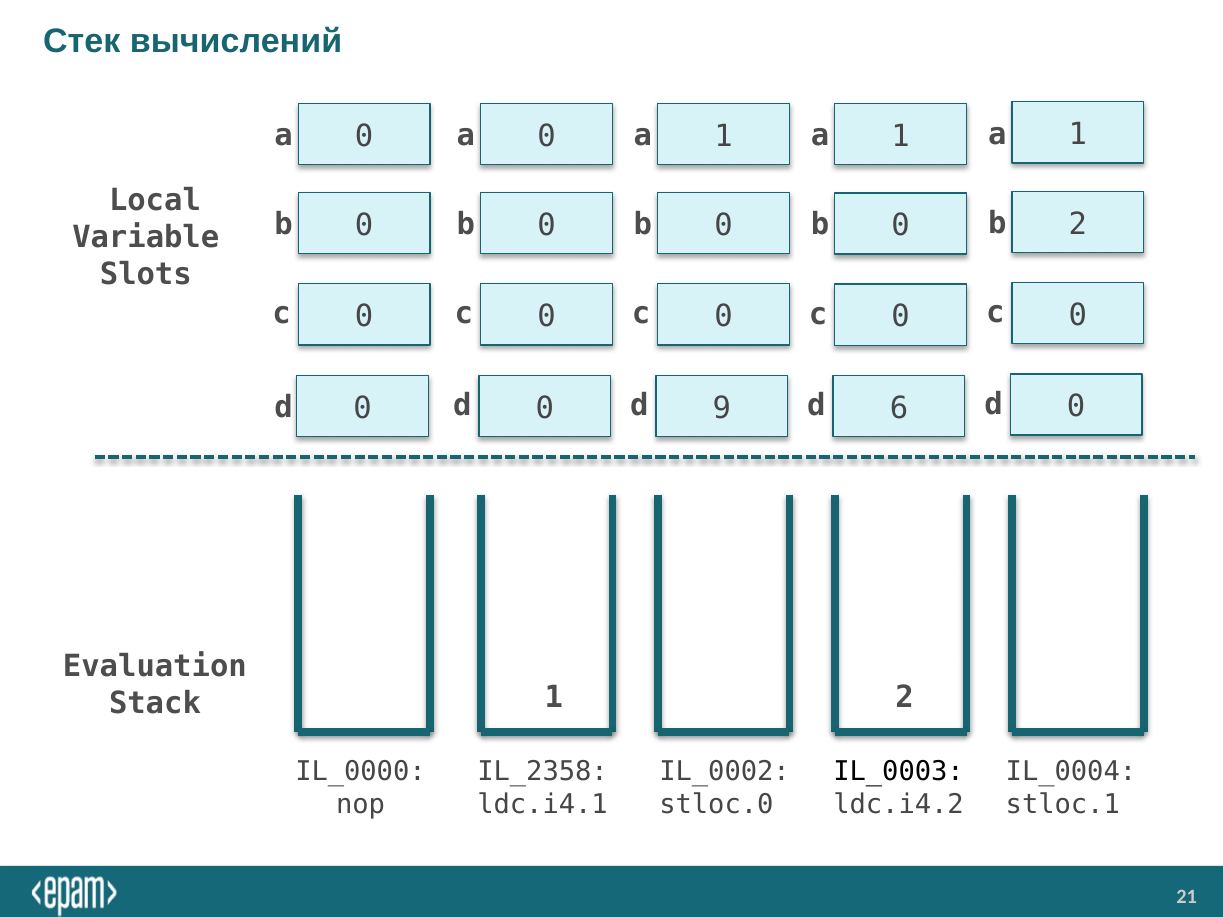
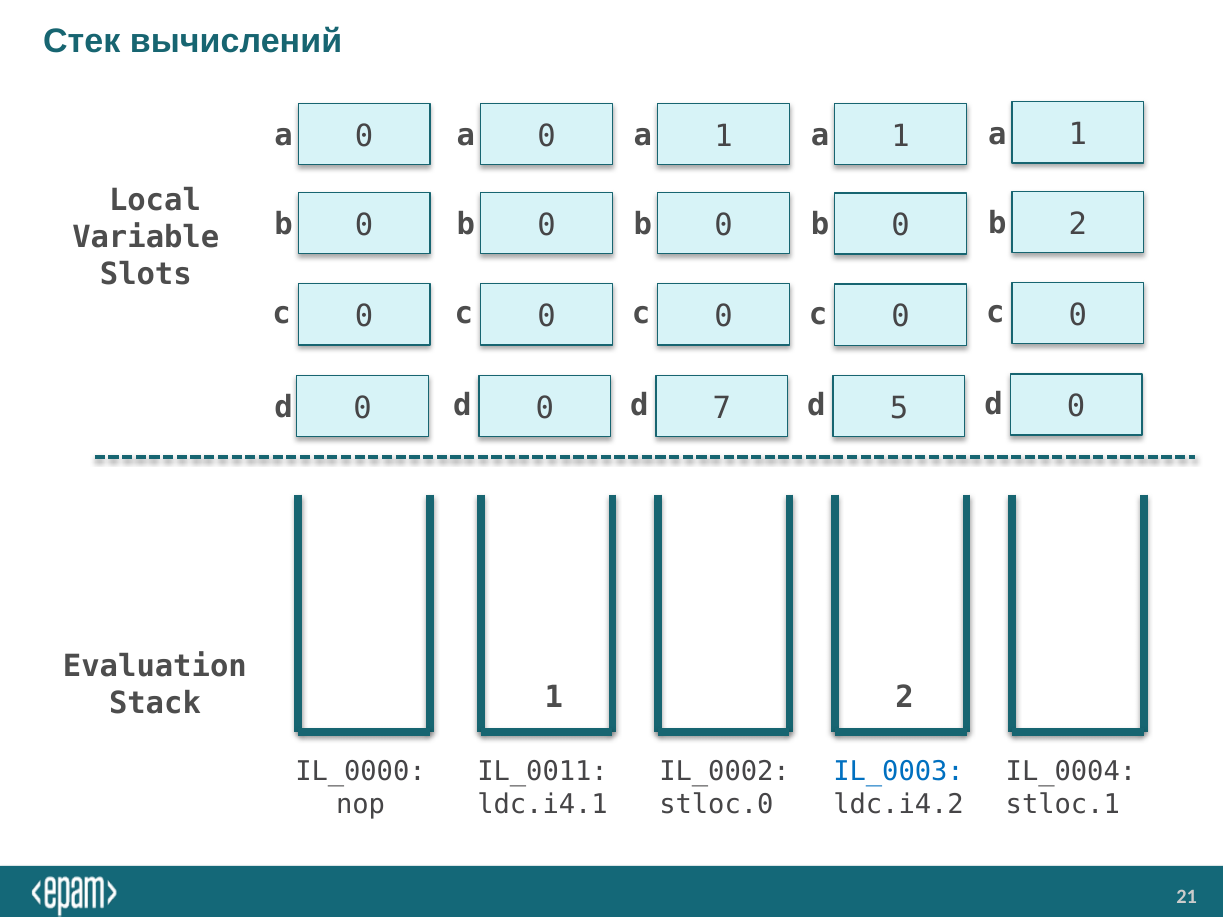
9: 9 -> 7 (722, 408)
6: 6 -> 5 (899, 408)
IL_2358: IL_2358 -> IL_0011 (543, 772)
IL_0003 colour: black -> blue (899, 772)
